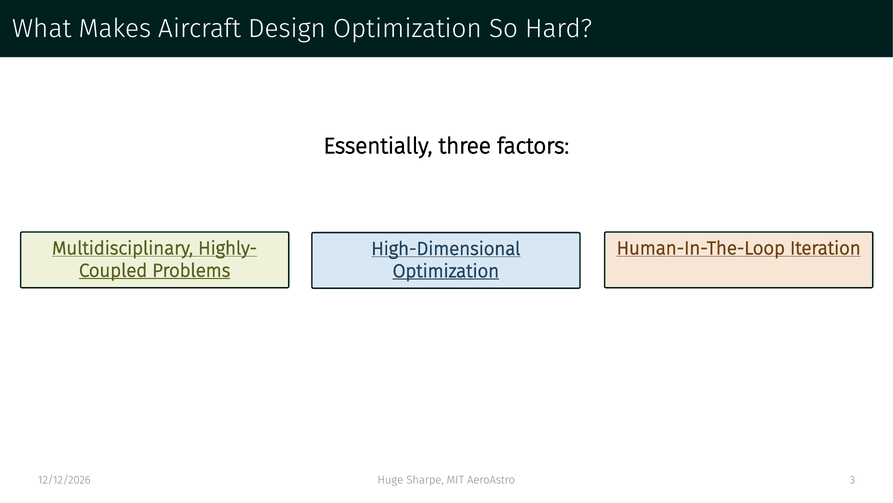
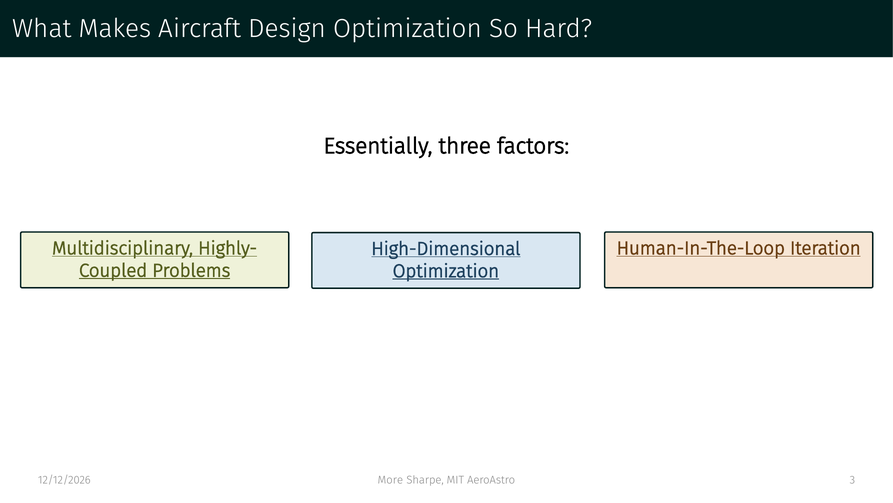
Huge: Huge -> More (390, 480)
